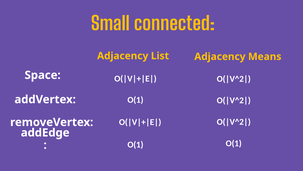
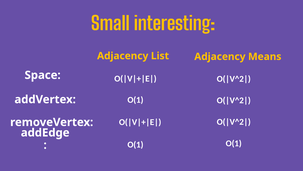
connected: connected -> interesting (174, 24)
